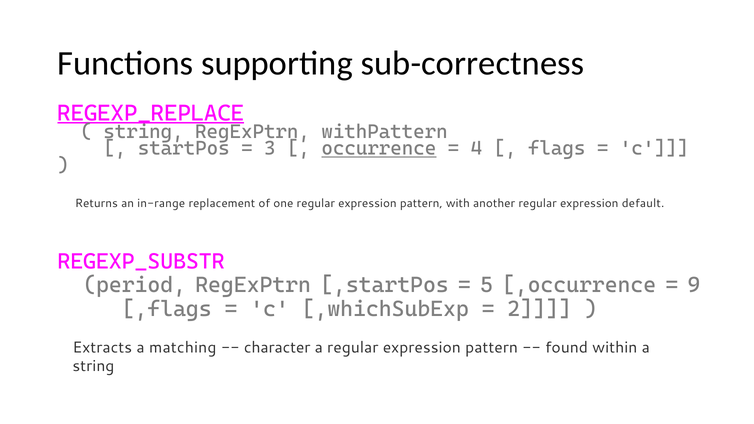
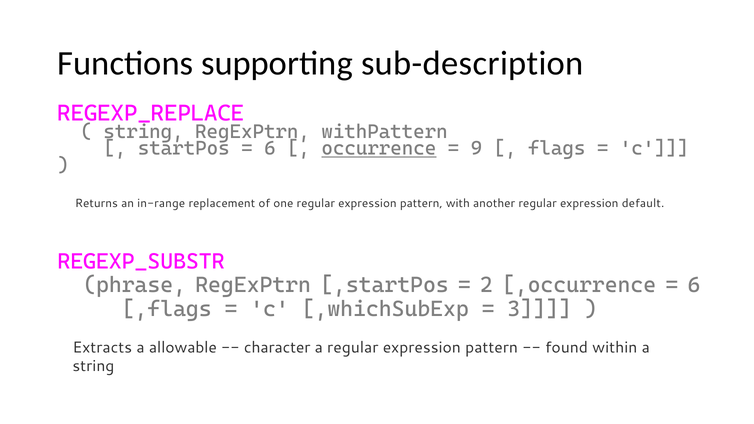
sub-correctness: sub-correctness -> sub-description (472, 63)
REGEXP_REPLACE underline: present -> none (151, 113)
3: 3 -> 6 (270, 149)
4: 4 -> 9 (476, 149)
period: period -> phrase (135, 285)
5: 5 -> 2 (486, 285)
9: 9 -> 6 (694, 285)
2: 2 -> 3 (539, 309)
matching: matching -> allowable (183, 347)
